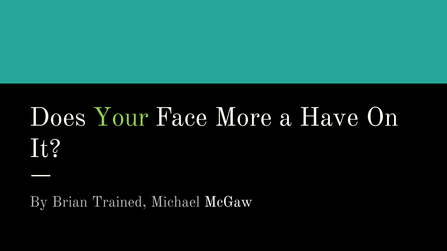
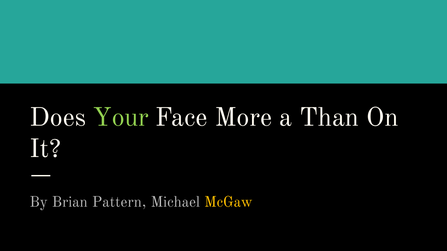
Have: Have -> Than (329, 117)
Trained: Trained -> Pattern (119, 202)
McGaw colour: white -> yellow (228, 202)
